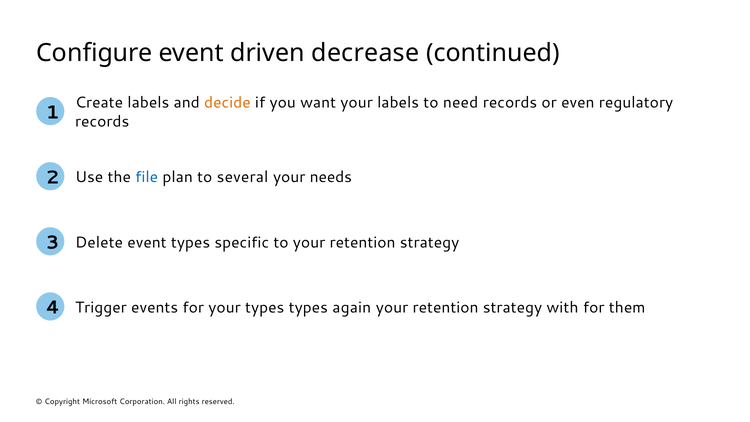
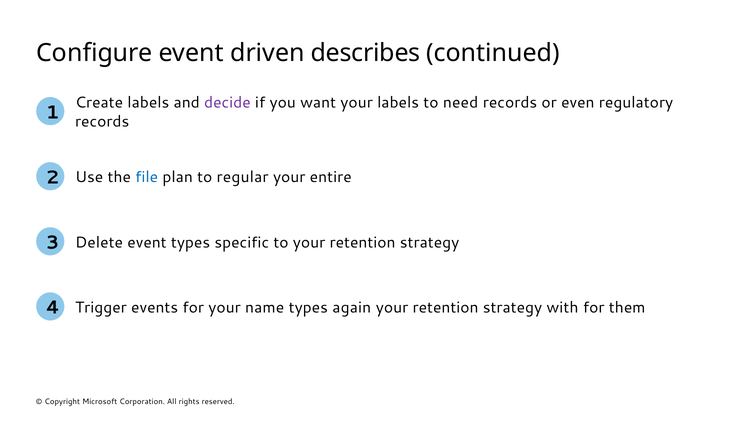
decrease: decrease -> describes (366, 53)
decide colour: orange -> purple (227, 103)
several: several -> regular (243, 177)
needs: needs -> entire (331, 177)
your types: types -> name (265, 307)
